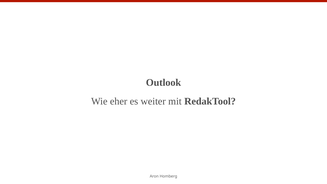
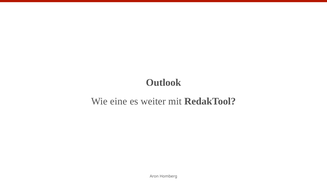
eher: eher -> eine (119, 101)
